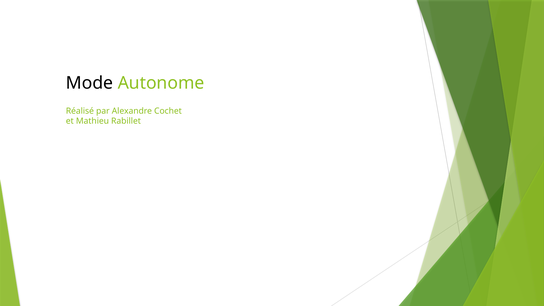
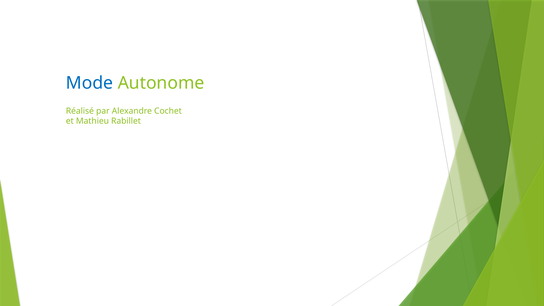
Mode colour: black -> blue (90, 83)
